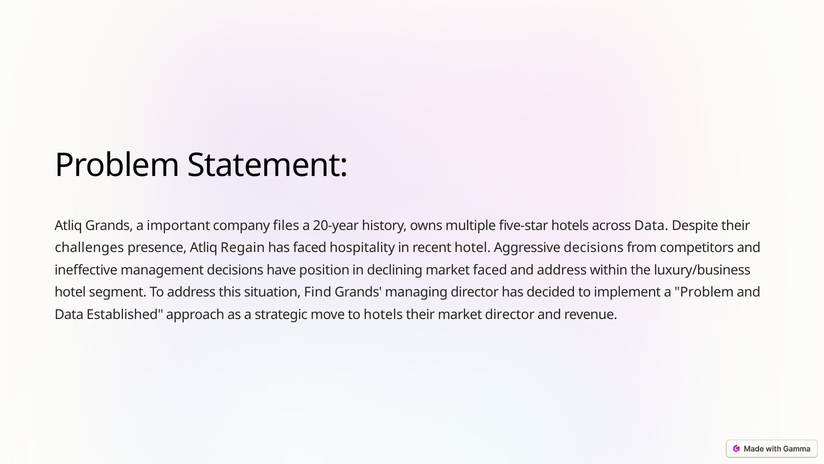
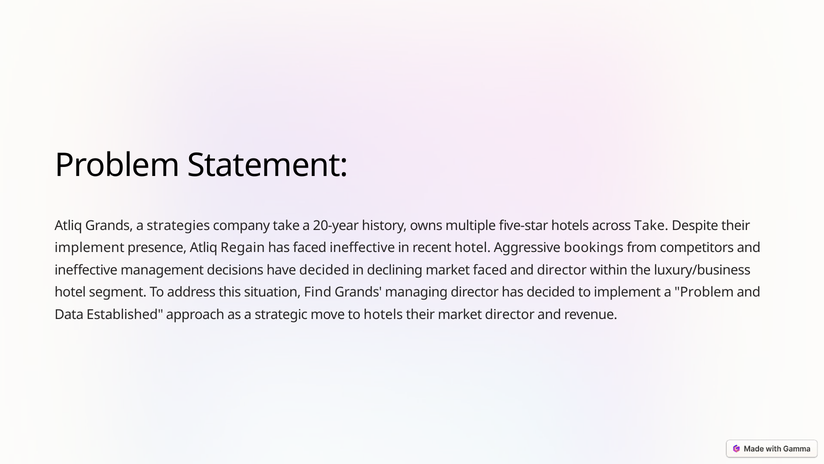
important: important -> strategies (178, 225)
company files: files -> take (286, 225)
across Data: Data -> Take (651, 225)
challenges: challenges -> implement (89, 248)
faced hospitality: hospitality -> ineffective (362, 248)
Aggressive decisions: decisions -> bookings (594, 248)
have position: position -> decided (324, 270)
and address: address -> director (562, 270)
